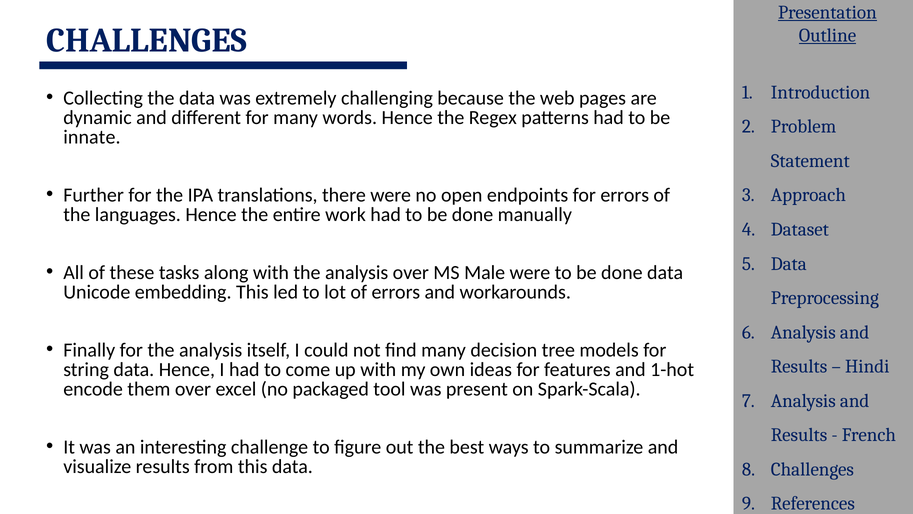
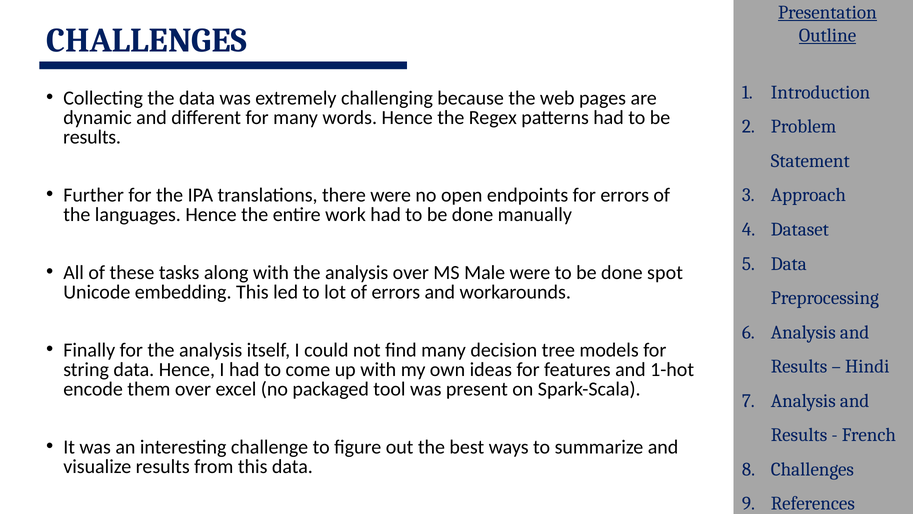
innate: innate -> results (92, 137)
done data: data -> spot (665, 272)
